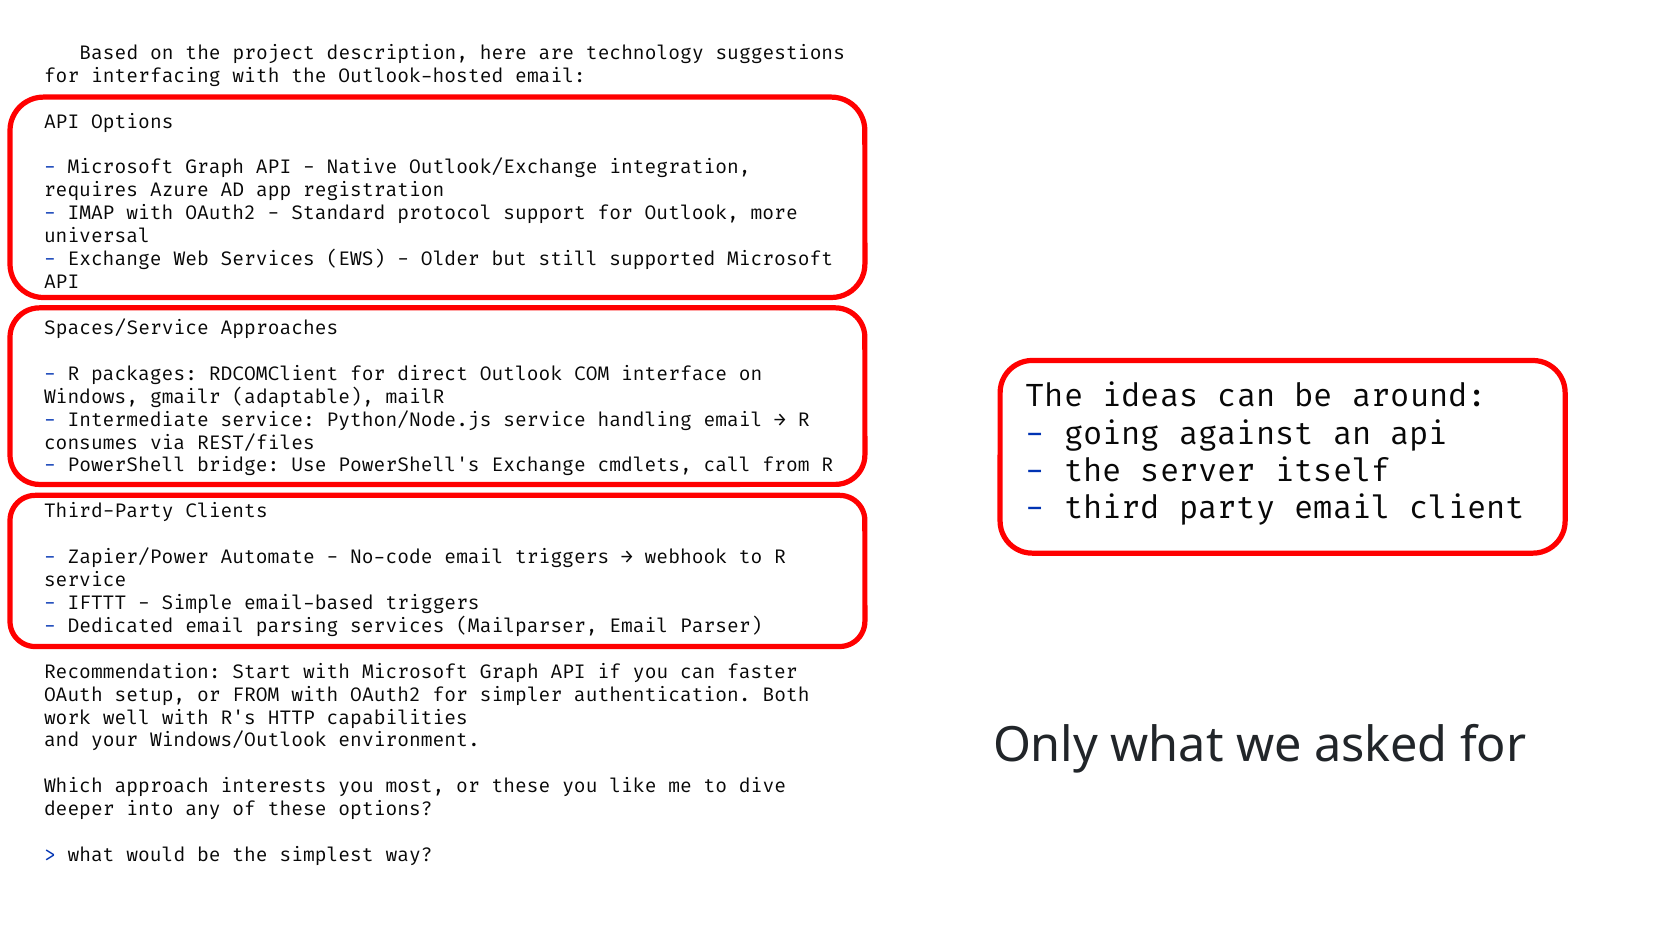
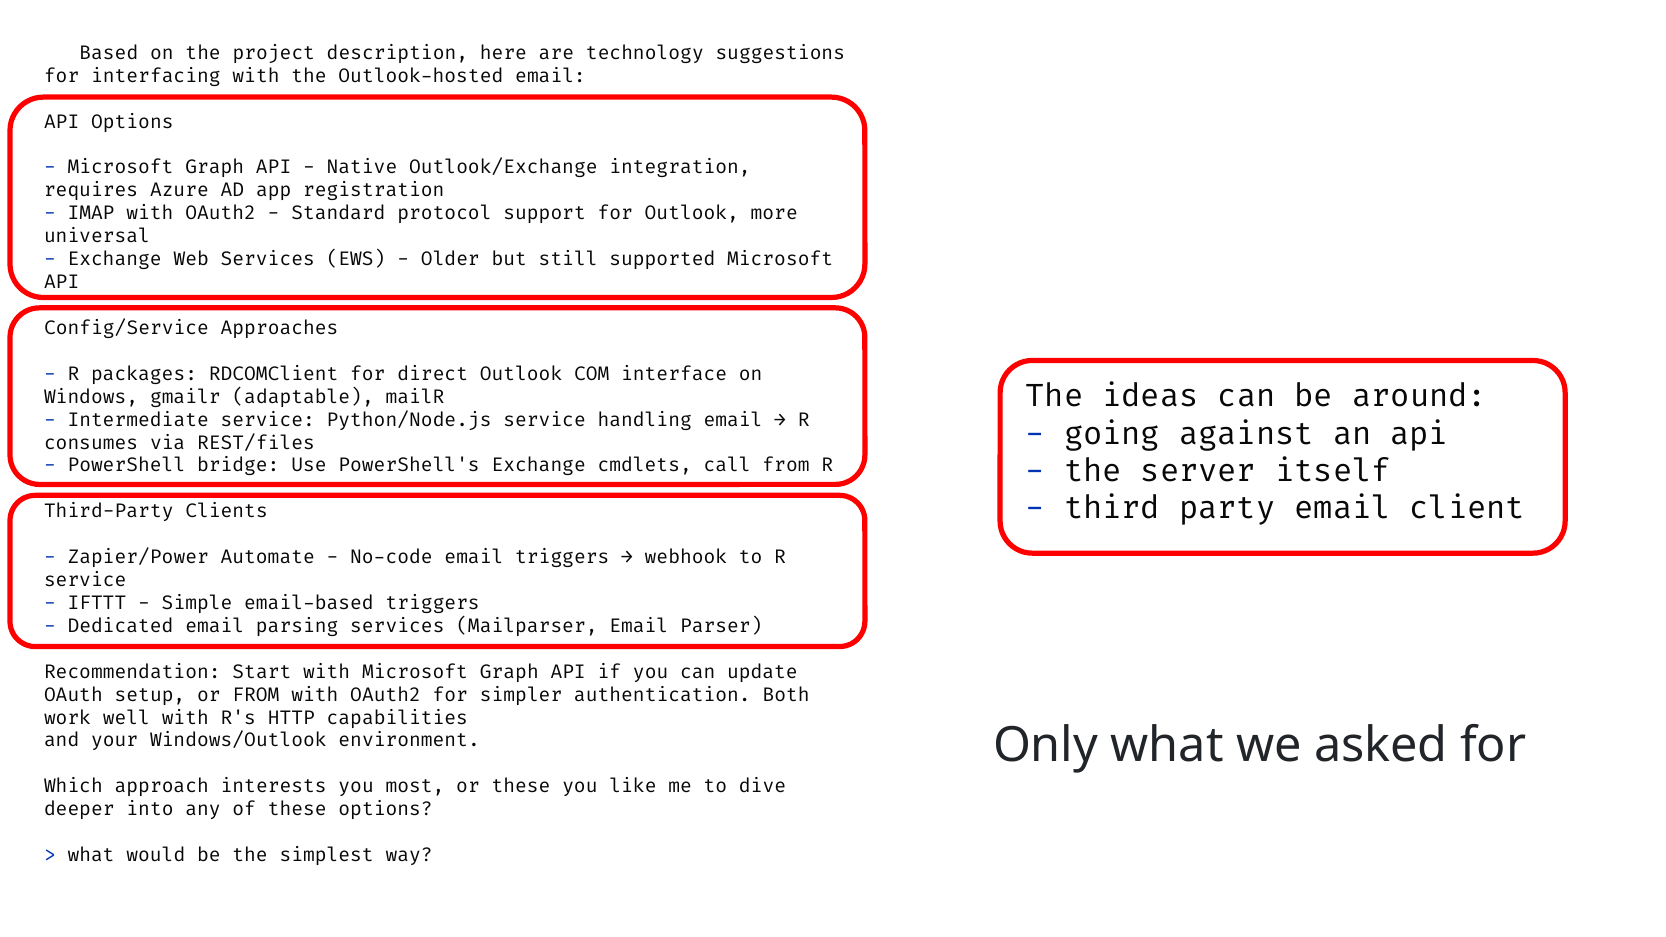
Spaces/Service: Spaces/Service -> Config/Service (126, 328)
faster: faster -> update (762, 672)
